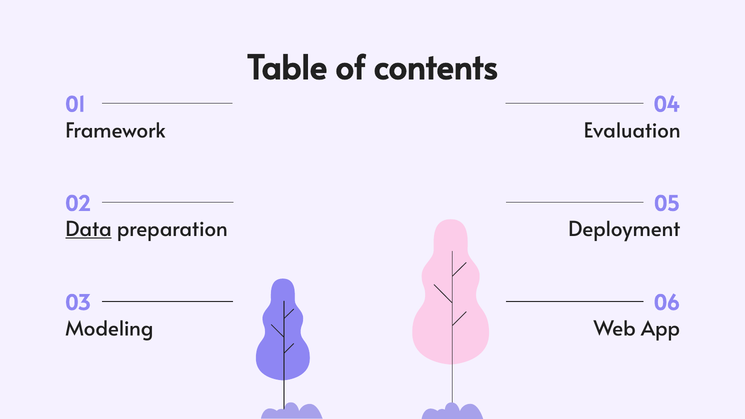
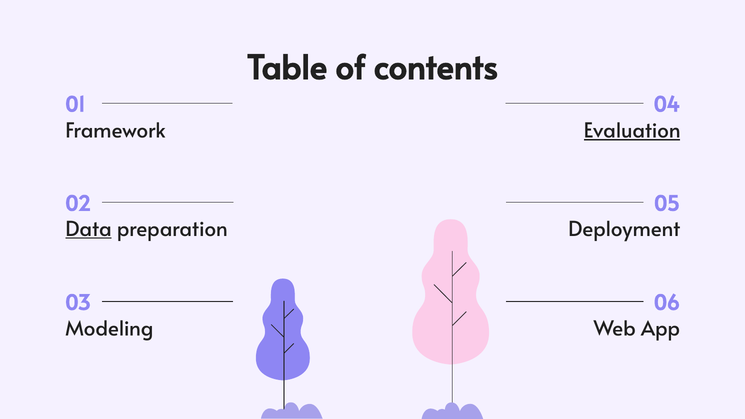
Evaluation underline: none -> present (632, 131)
